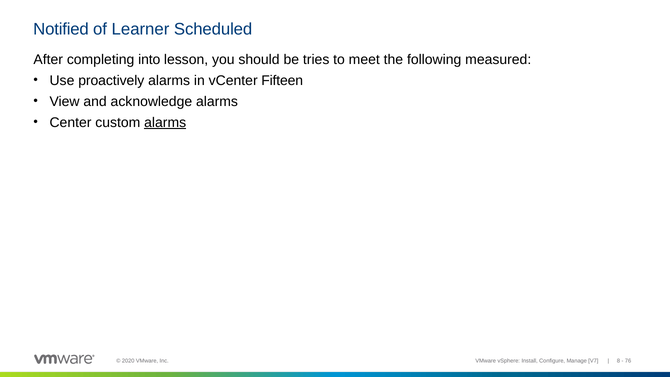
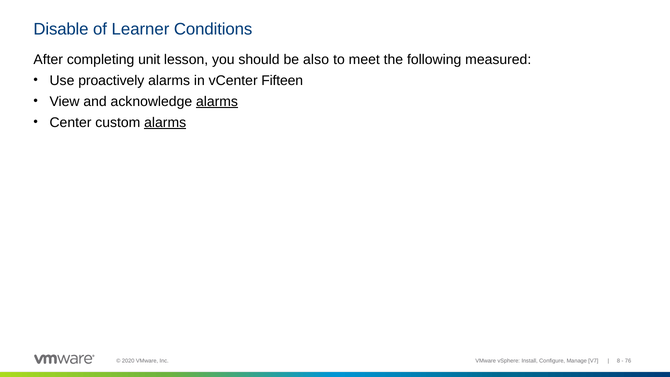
Notified: Notified -> Disable (61, 29)
Scheduled: Scheduled -> Conditions (213, 29)
into: into -> unit (149, 60)
tries: tries -> also (316, 60)
alarms underline: none -> present (217, 102)
